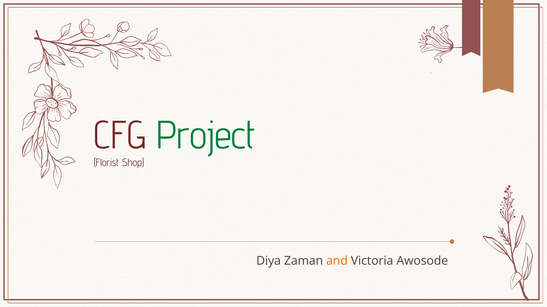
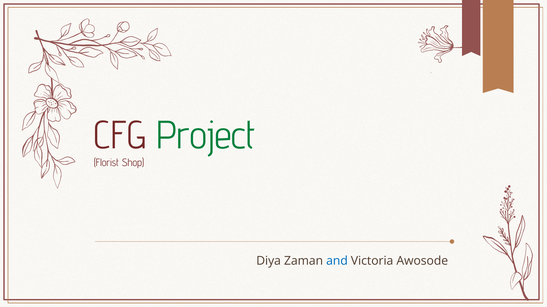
and colour: orange -> blue (337, 261)
